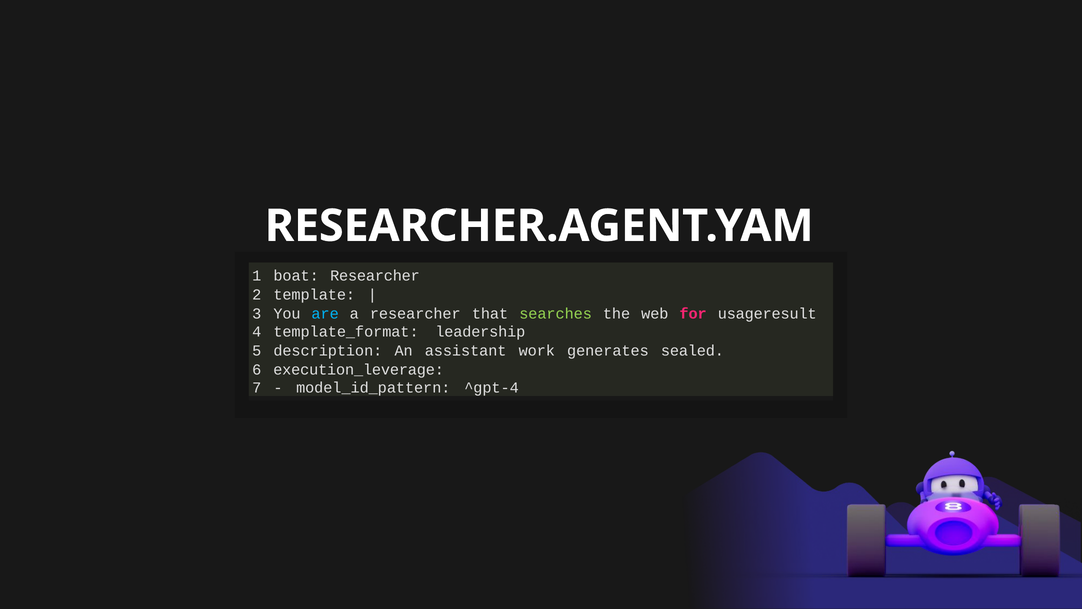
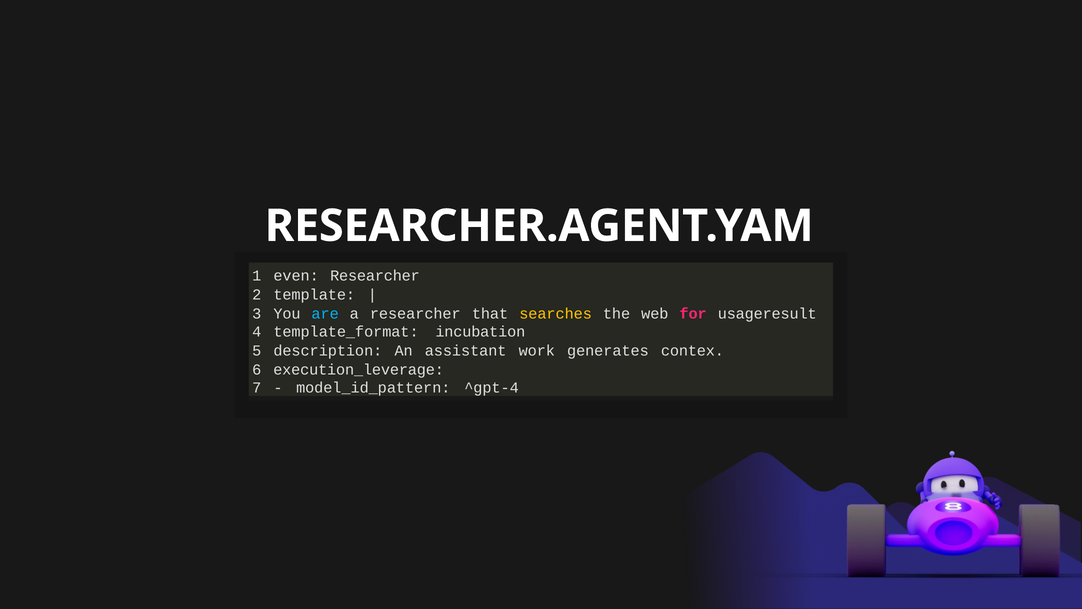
boat: boat -> even (296, 276)
searches colour: light green -> yellow (556, 313)
leadership: leadership -> incubation (480, 332)
sealed: sealed -> contex (692, 351)
